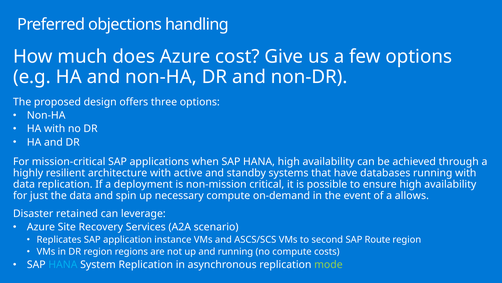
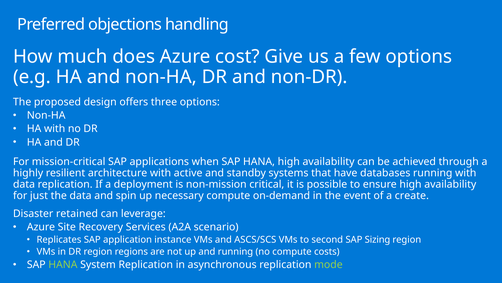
allows: allows -> create (412, 195)
Route: Route -> Sizing (377, 239)
HANA colour: light blue -> light green (63, 264)
